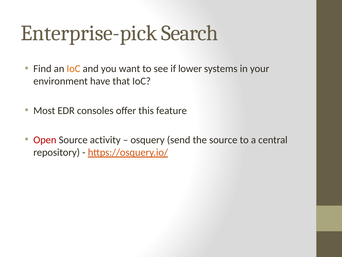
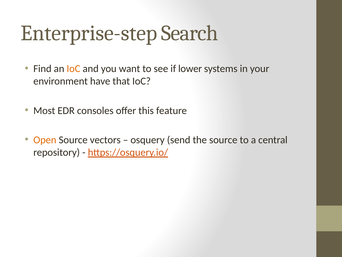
Enterprise-pick: Enterprise-pick -> Enterprise-step (89, 33)
Open colour: red -> orange (45, 140)
activity: activity -> vectors (105, 140)
